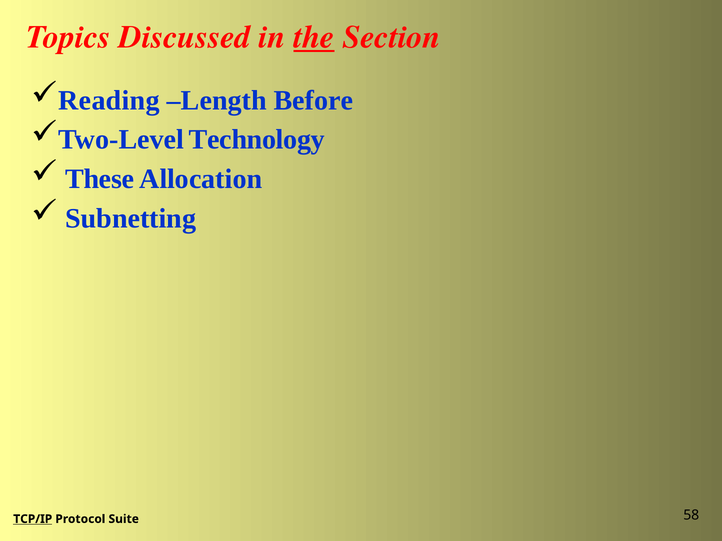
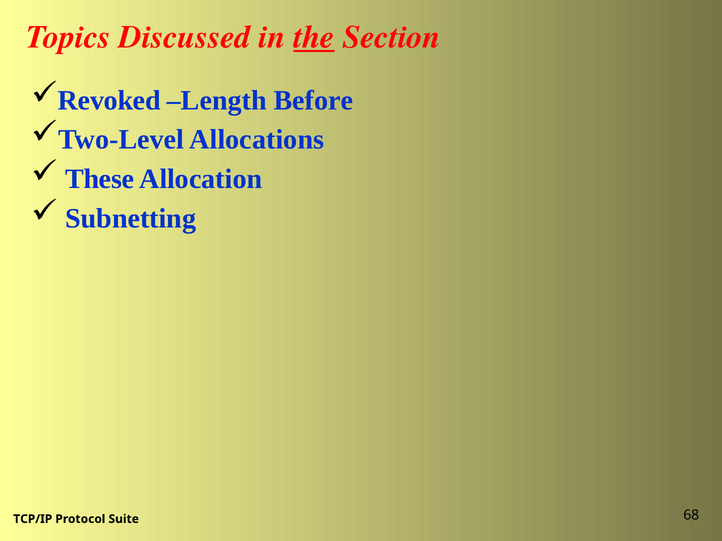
Reading: Reading -> Revoked (109, 100)
Technology: Technology -> Allocations (257, 140)
TCP/IP underline: present -> none (33, 519)
58: 58 -> 68 (691, 516)
